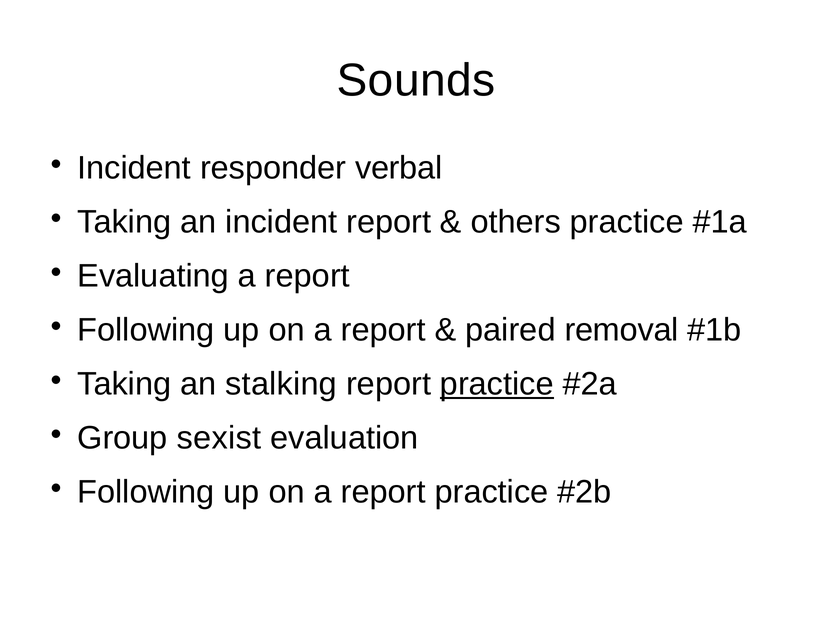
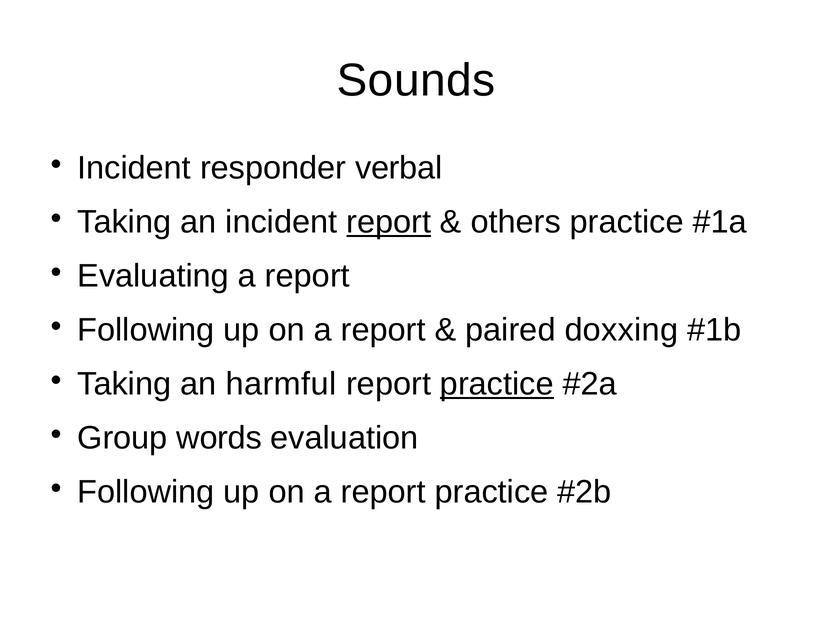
report underline: none -> present (389, 222)
removal: removal -> doxxing (621, 330)
stalking: stalking -> harmful (281, 384)
sexist: sexist -> words (219, 438)
